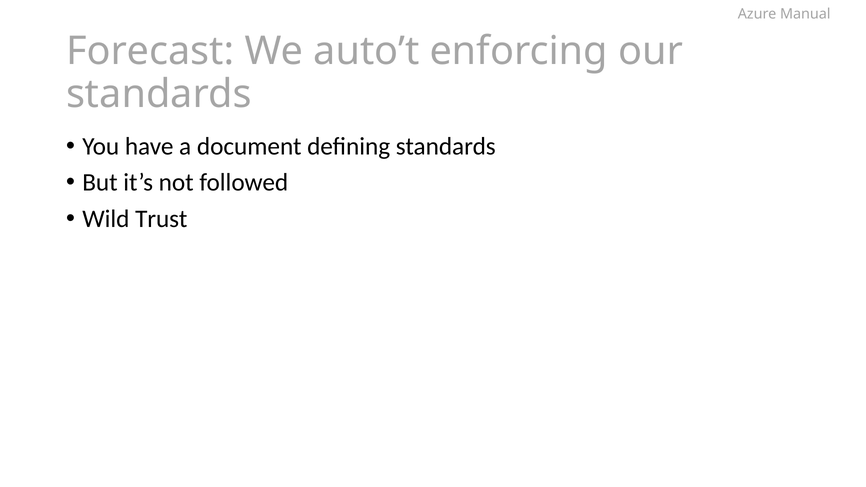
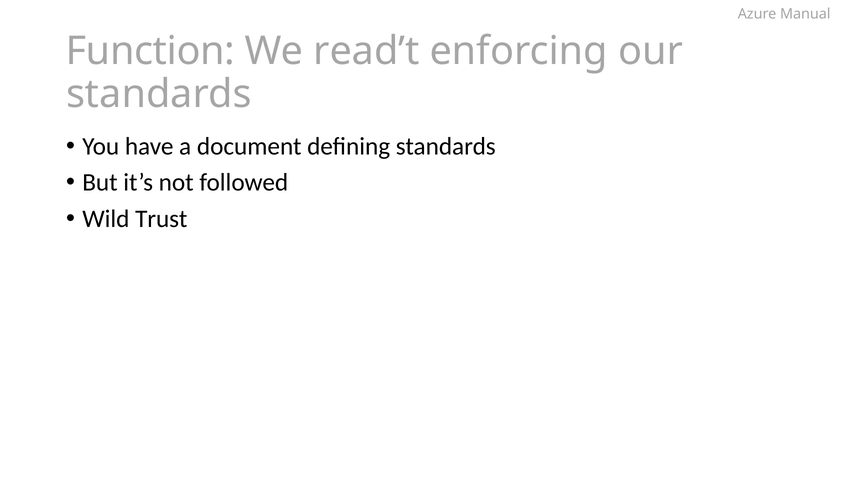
Forecast: Forecast -> Function (150, 51)
auto’t: auto’t -> read’t (366, 51)
